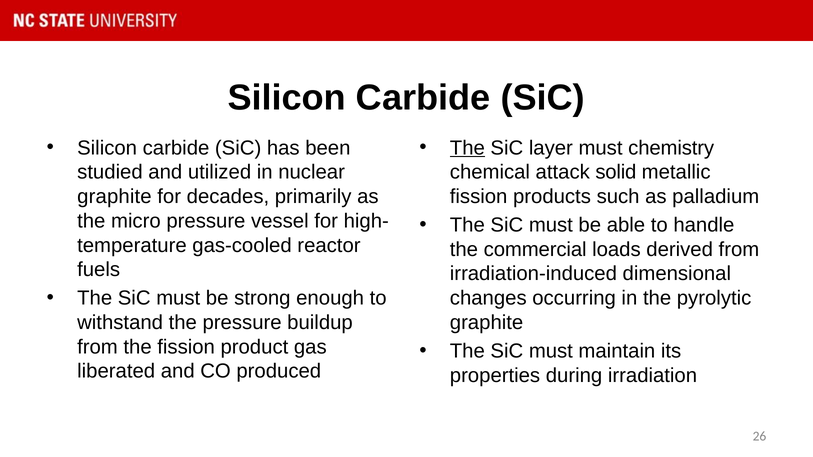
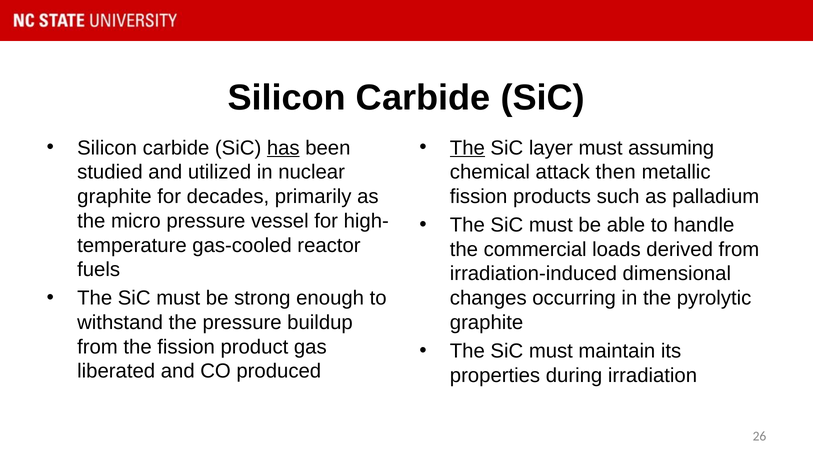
has underline: none -> present (283, 148)
chemistry: chemistry -> assuming (671, 148)
solid: solid -> then (616, 172)
